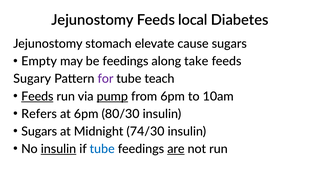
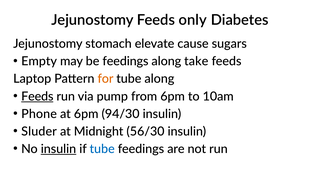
local: local -> only (193, 20)
Sugary: Sugary -> Laptop (32, 79)
for colour: purple -> orange (106, 79)
tube teach: teach -> along (159, 79)
pump underline: present -> none (112, 96)
Refers: Refers -> Phone (39, 114)
80/30: 80/30 -> 94/30 (121, 114)
Sugars: Sugars -> Sluder (39, 131)
74/30: 74/30 -> 56/30 (145, 131)
are underline: present -> none (176, 149)
